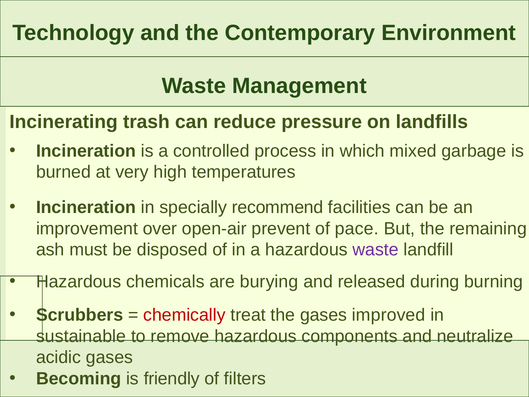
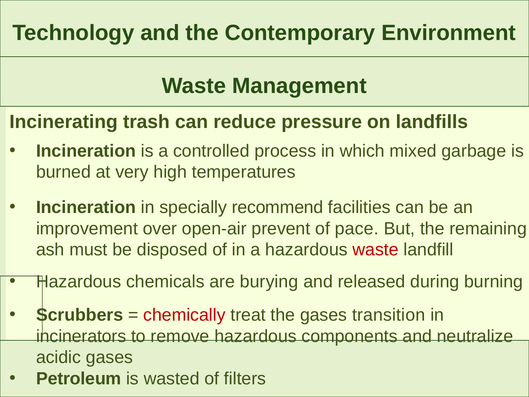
waste colour: purple -> red (376, 250)
improved: improved -> transition (389, 315)
sustainable: sustainable -> incinerators (81, 336)
Becoming: Becoming -> Petroleum (79, 378)
friendly: friendly -> wasted (172, 378)
